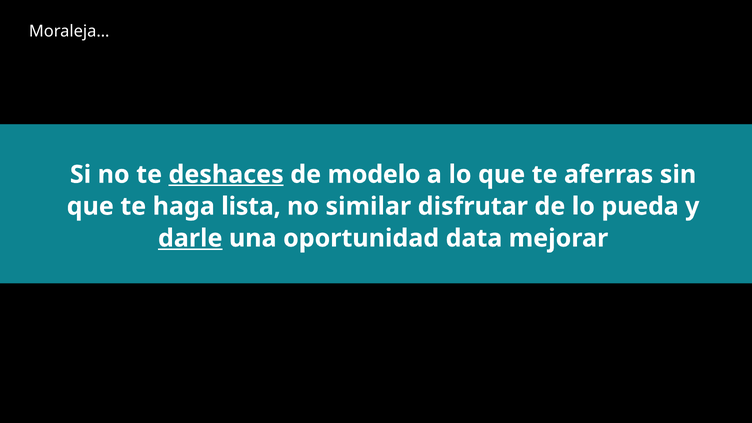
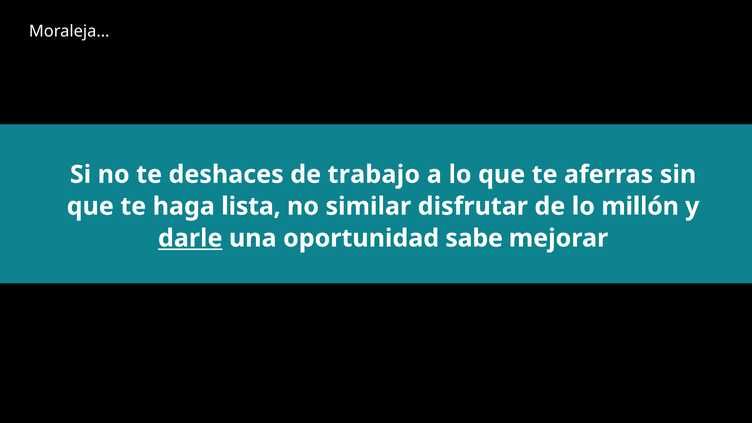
deshaces underline: present -> none (226, 175)
modelo: modelo -> trabajo (374, 175)
pueda: pueda -> millón (640, 206)
data: data -> sabe (474, 238)
